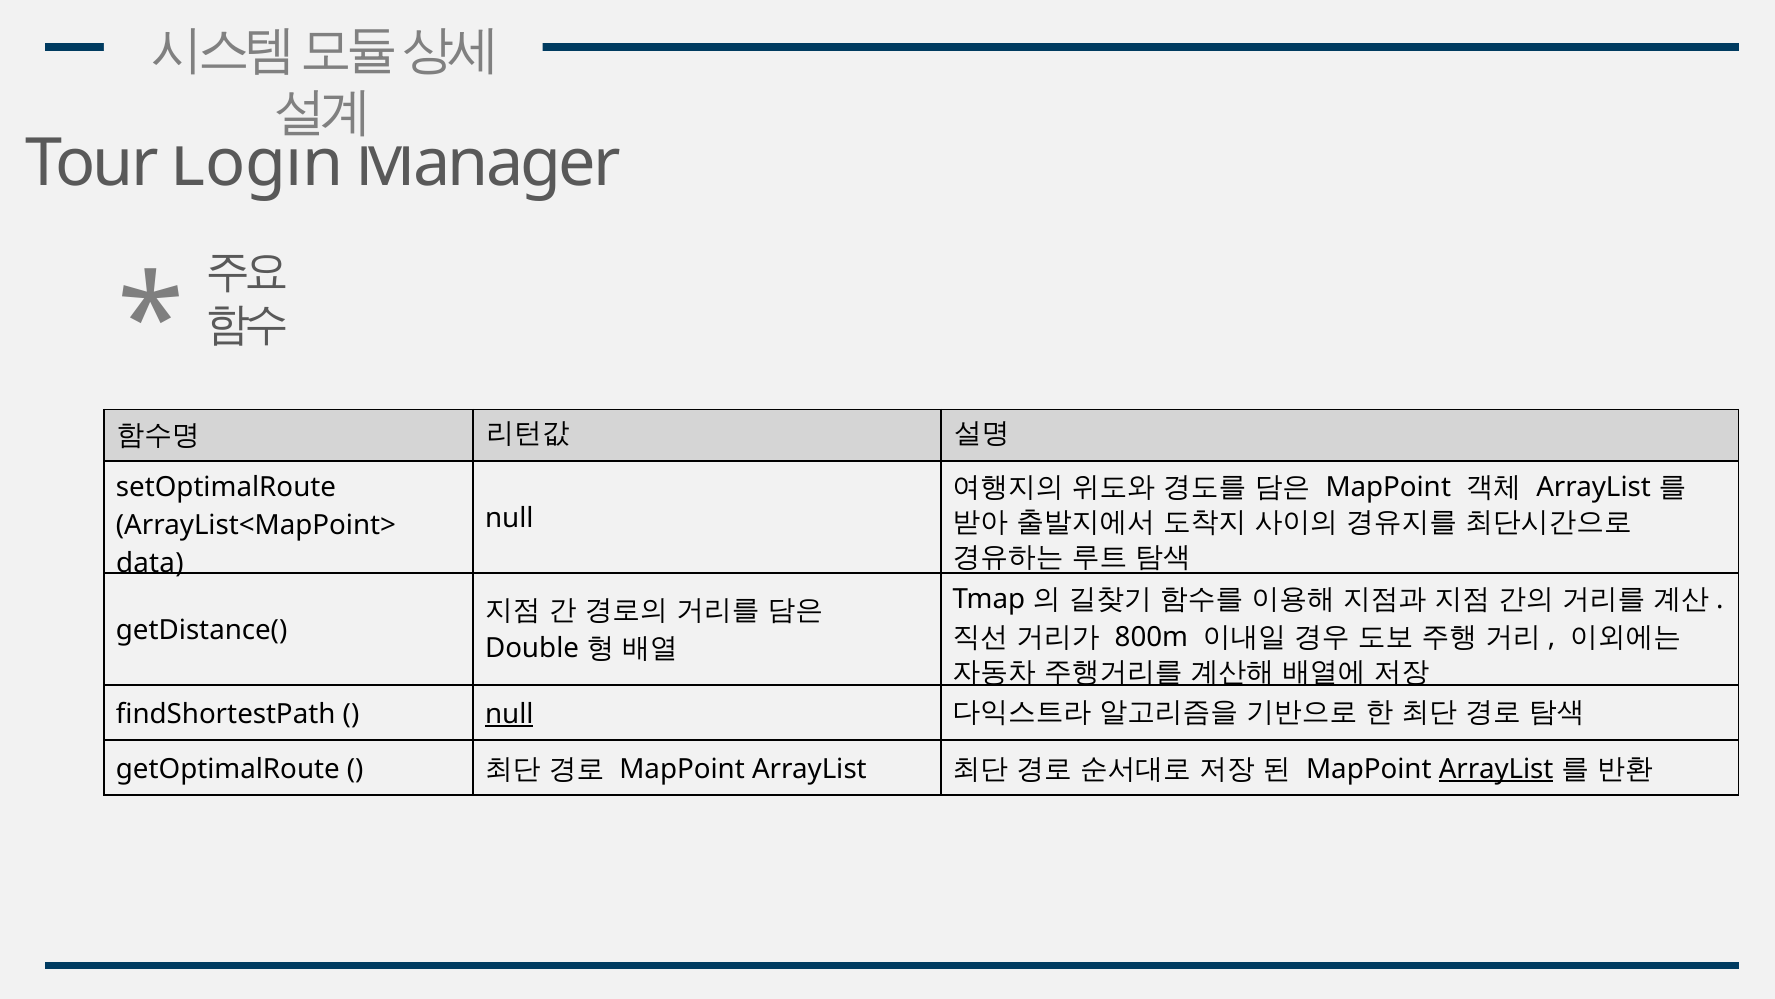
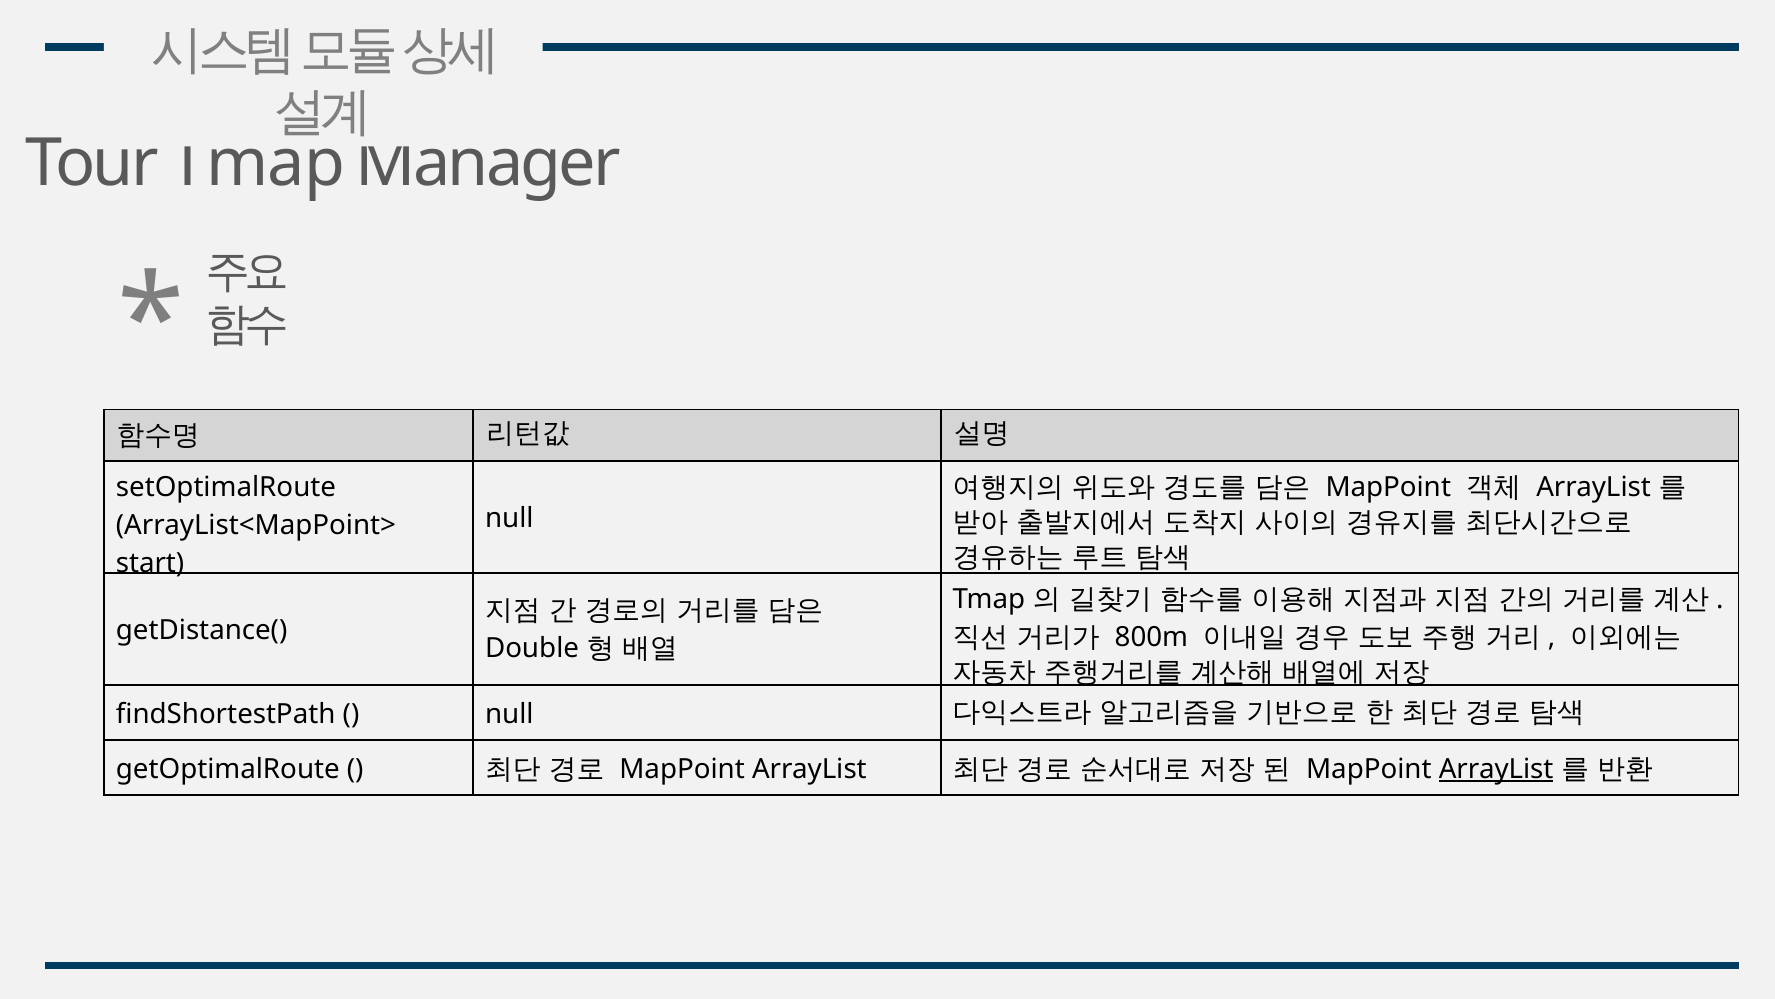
Tour Login: Login -> Tmap (257, 163)
data: data -> start (150, 563)
null underline: present -> none (509, 714)
